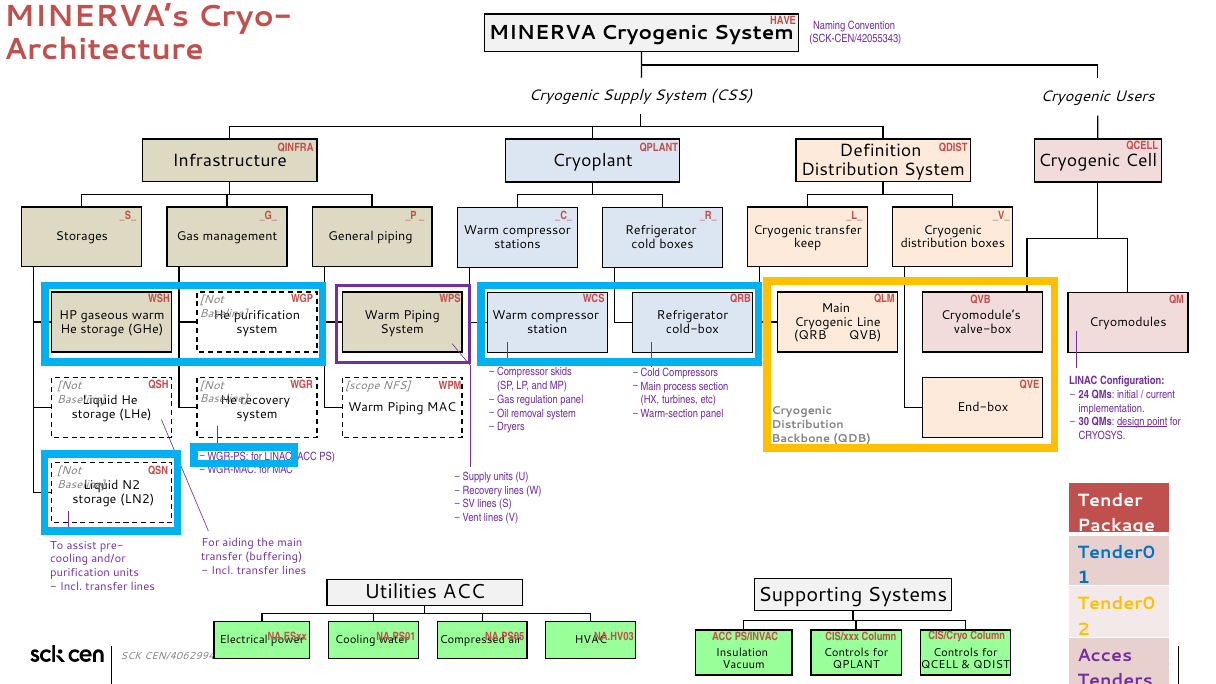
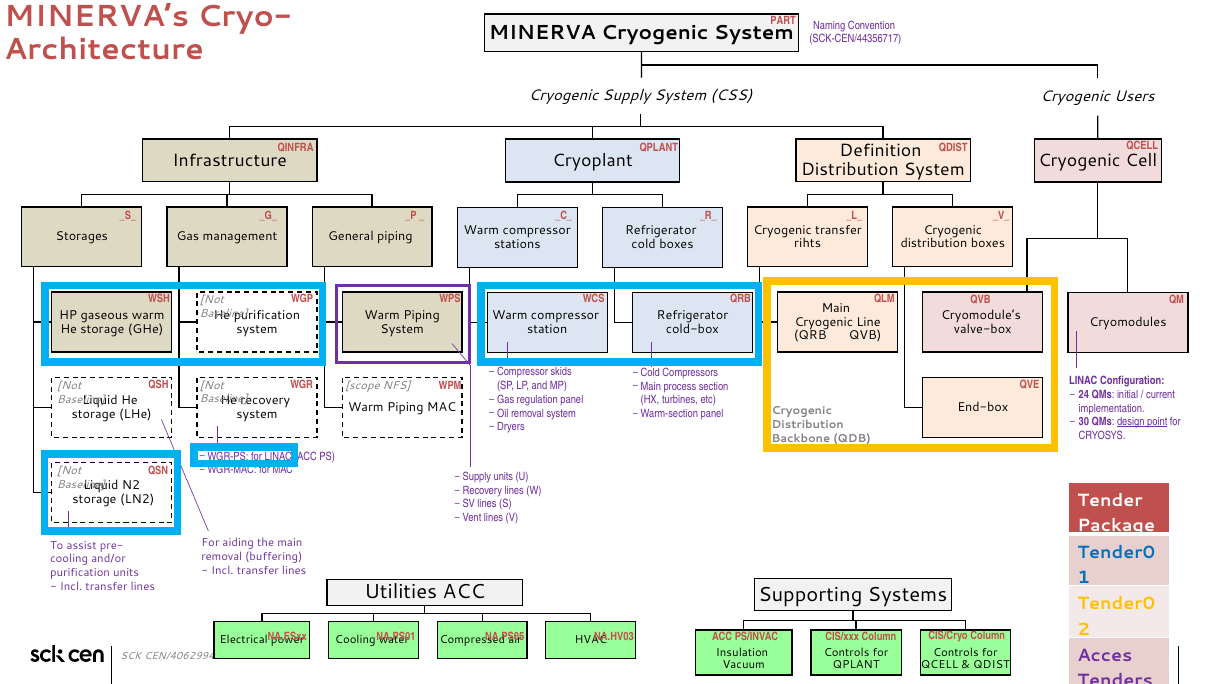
HAVE: HAVE -> PART (783, 21)
SCK-CEN/42055343: SCK-CEN/42055343 -> SCK-CEN/44356717 (855, 39)
keep: keep -> rihts (808, 244)
transfer: transfer -> removal (222, 557)
